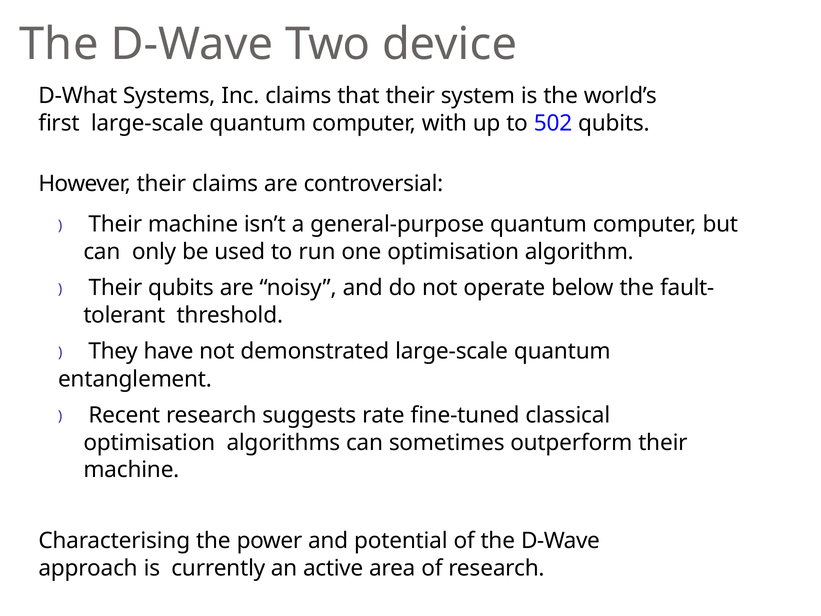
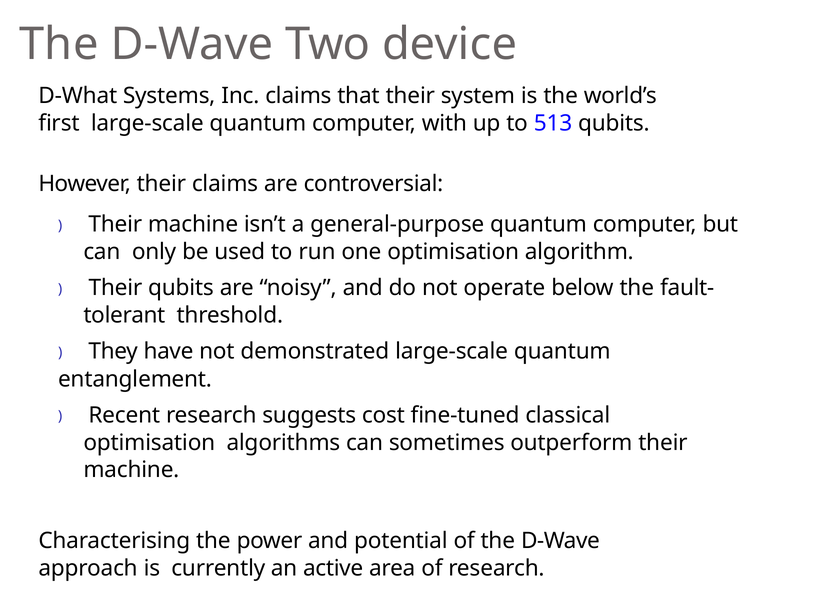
502: 502 -> 513 (553, 123)
rate: rate -> cost (383, 415)
